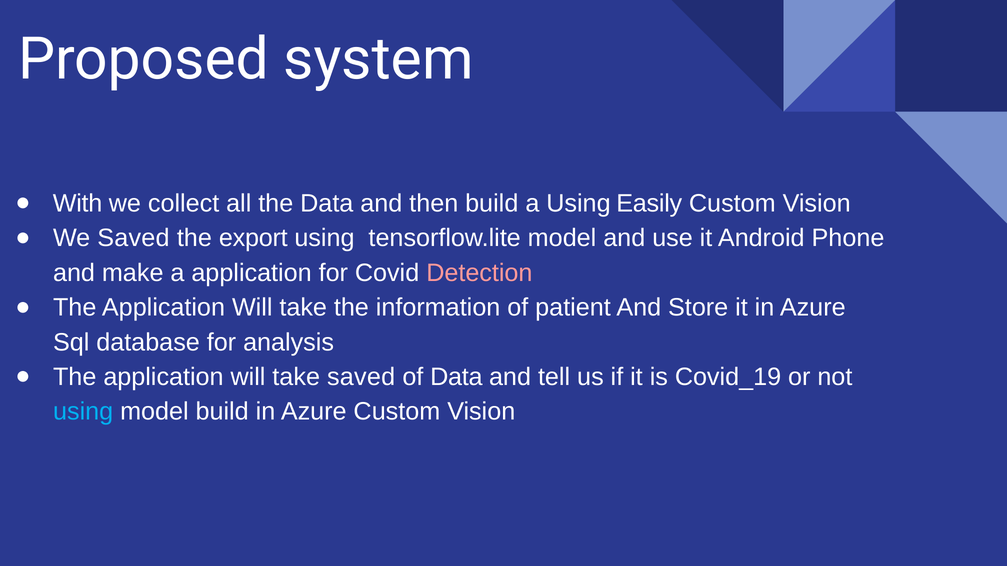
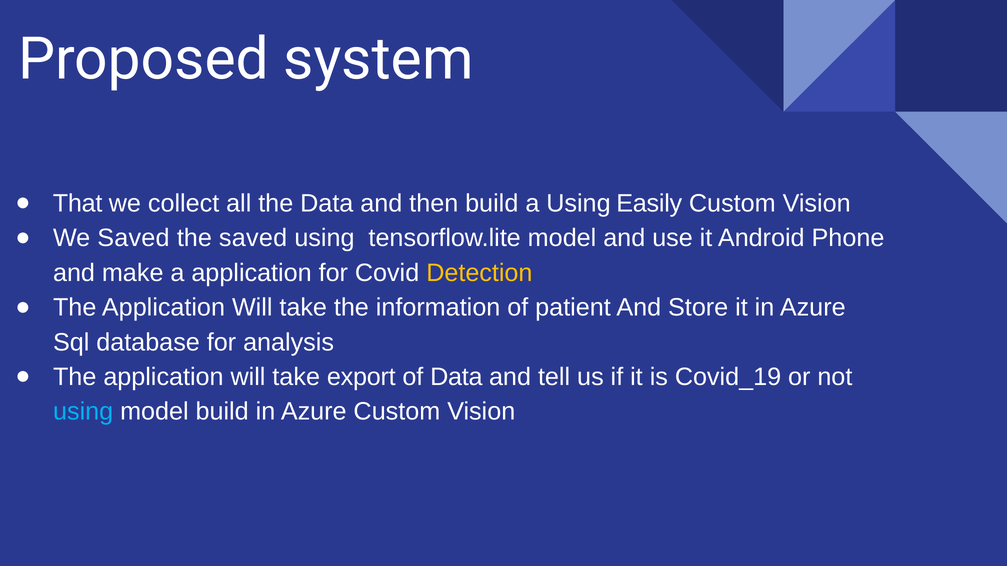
With: With -> That (78, 204)
the export: export -> saved (253, 238)
Detection colour: pink -> yellow (479, 273)
take saved: saved -> export (361, 377)
